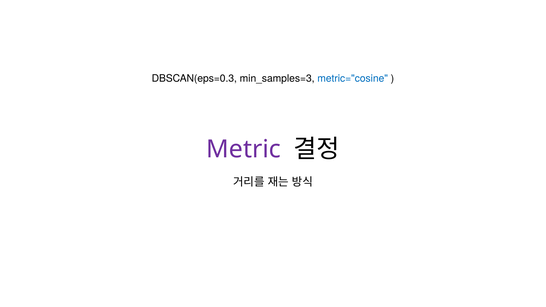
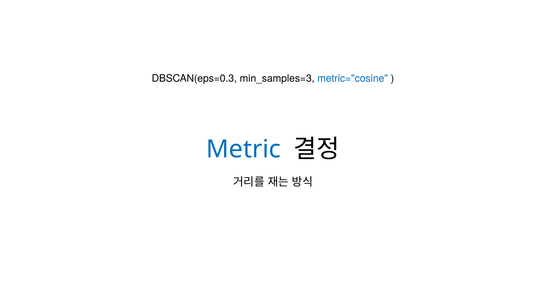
Metric colour: purple -> blue (244, 149)
